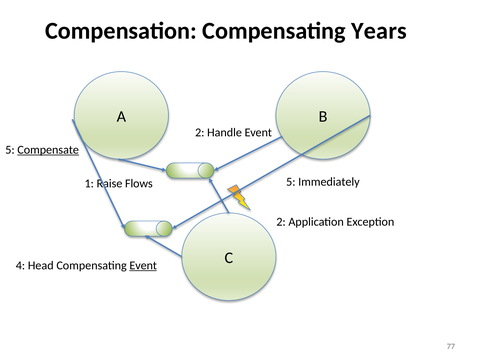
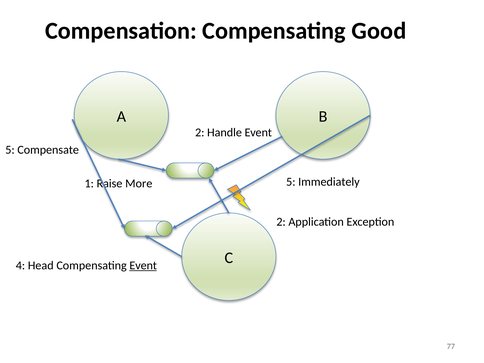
Years: Years -> Good (379, 31)
Compensate underline: present -> none (48, 150)
Flows: Flows -> More (139, 183)
